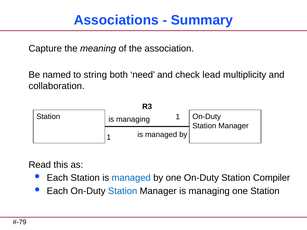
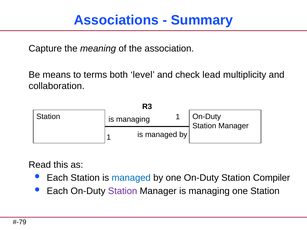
named: named -> means (57, 75)
string: string -> terms (95, 75)
need: need -> level (143, 75)
Station colour: blue -> purple (123, 191)
